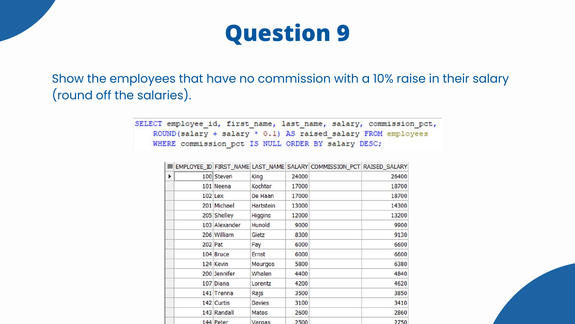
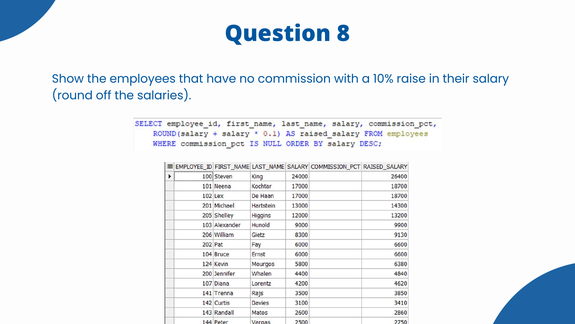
9: 9 -> 8 (343, 34)
